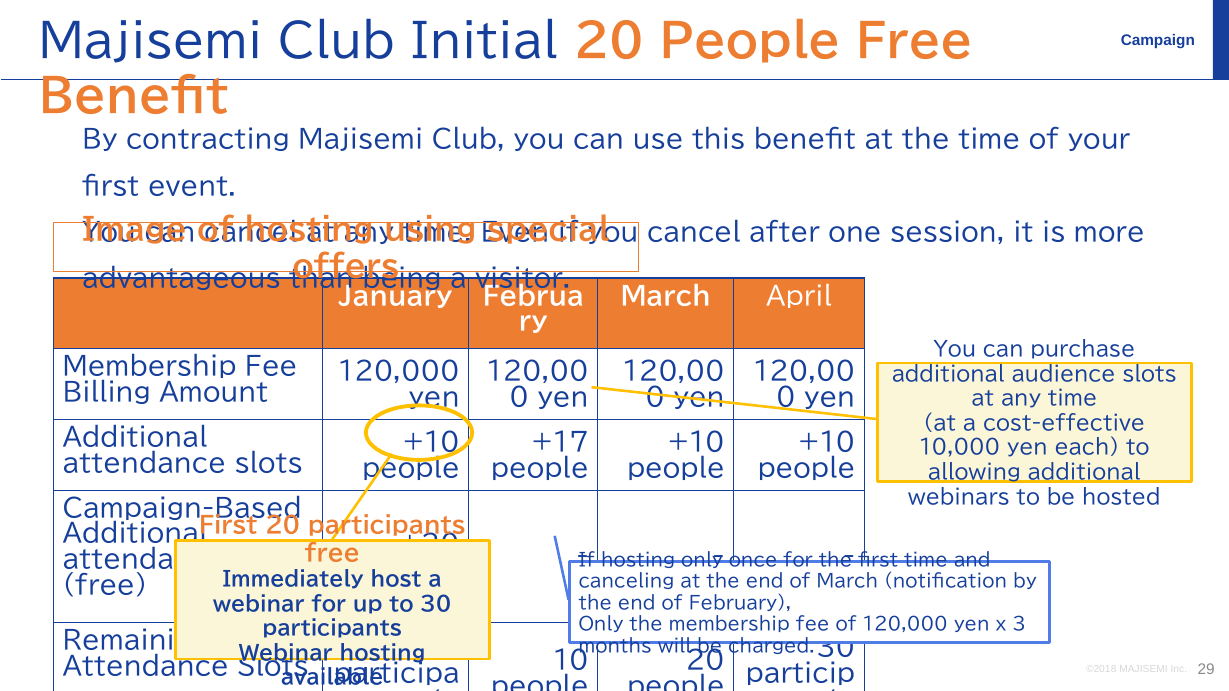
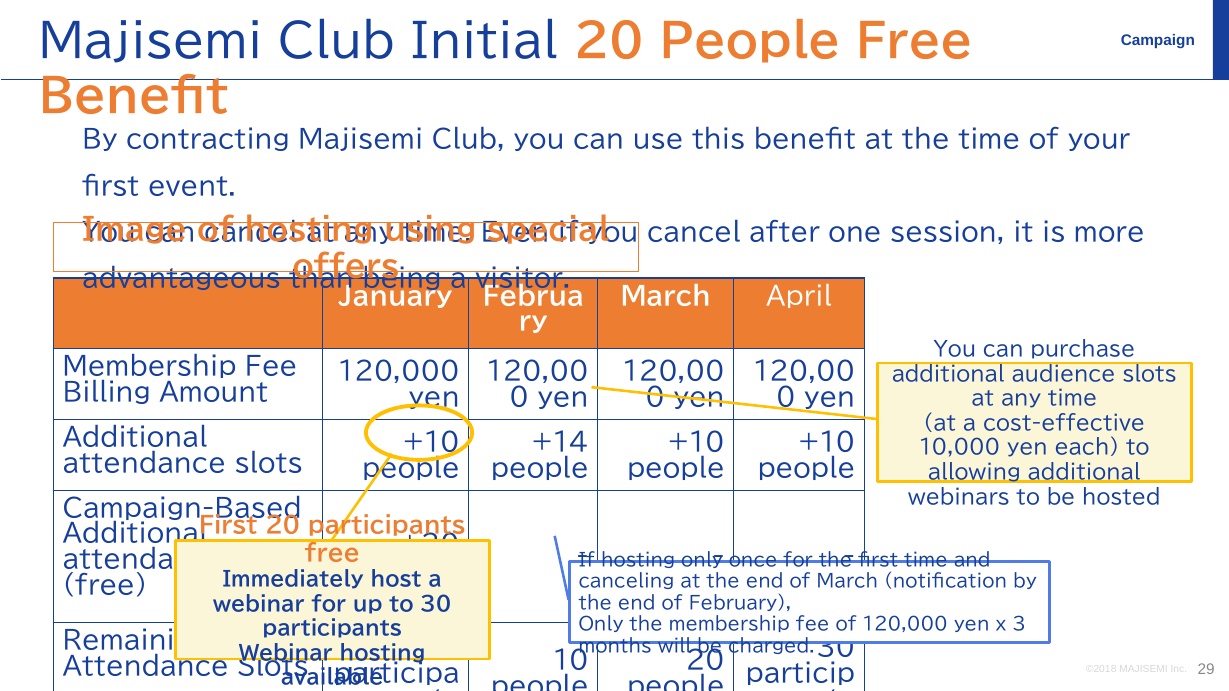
+17: +17 -> +14 (560, 443)
